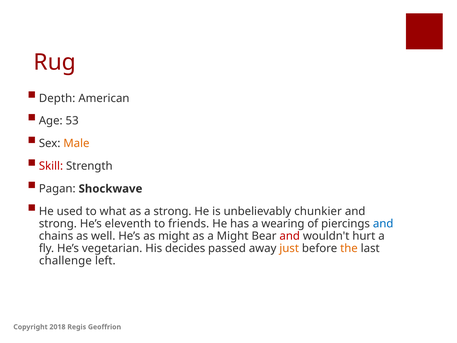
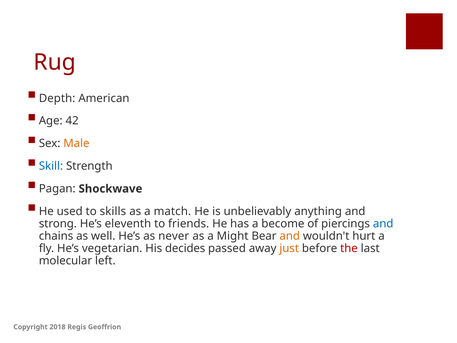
53: 53 -> 42 (72, 121)
Skill colour: red -> blue (51, 166)
what: what -> skills (113, 211)
a strong: strong -> match (172, 211)
chunkier: chunkier -> anything (318, 211)
wearing: wearing -> become (283, 224)
as might: might -> never (174, 236)
and colour: red -> orange (290, 236)
the colour: orange -> red (349, 248)
challenge: challenge -> molecular (66, 261)
